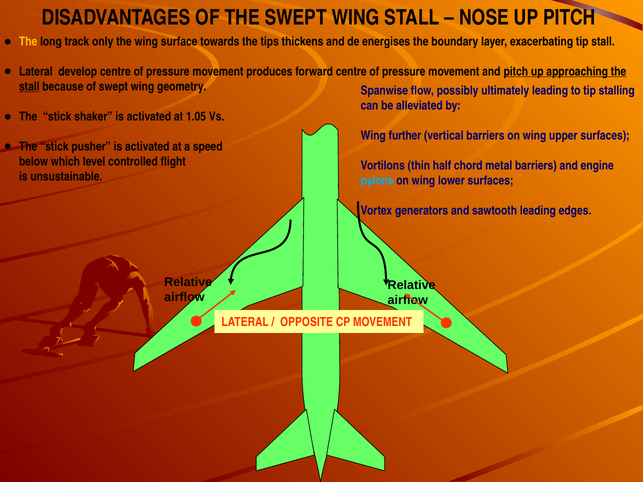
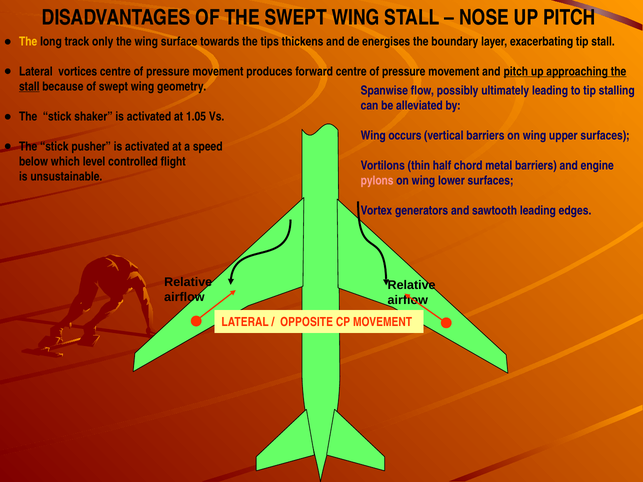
develop: develop -> vortices (78, 72)
further: further -> occurs (405, 136)
pylons colour: light blue -> pink (377, 181)
